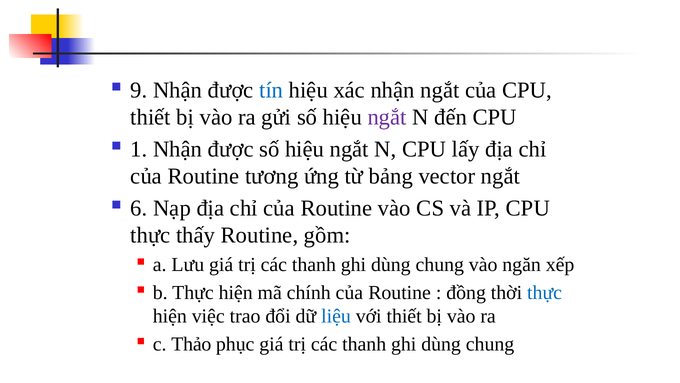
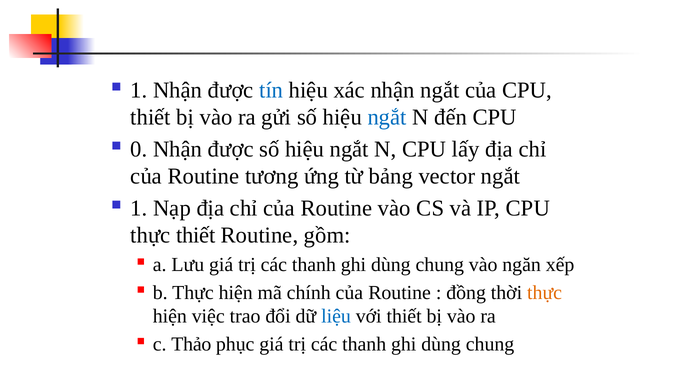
9: 9 -> 1 (139, 90)
ngắt colour: purple -> blue (387, 117)
1: 1 -> 0 (139, 149)
6: 6 -> 1 (139, 208)
thực thấy: thấy -> thiết (196, 235)
thực colour: blue -> orange (545, 292)
